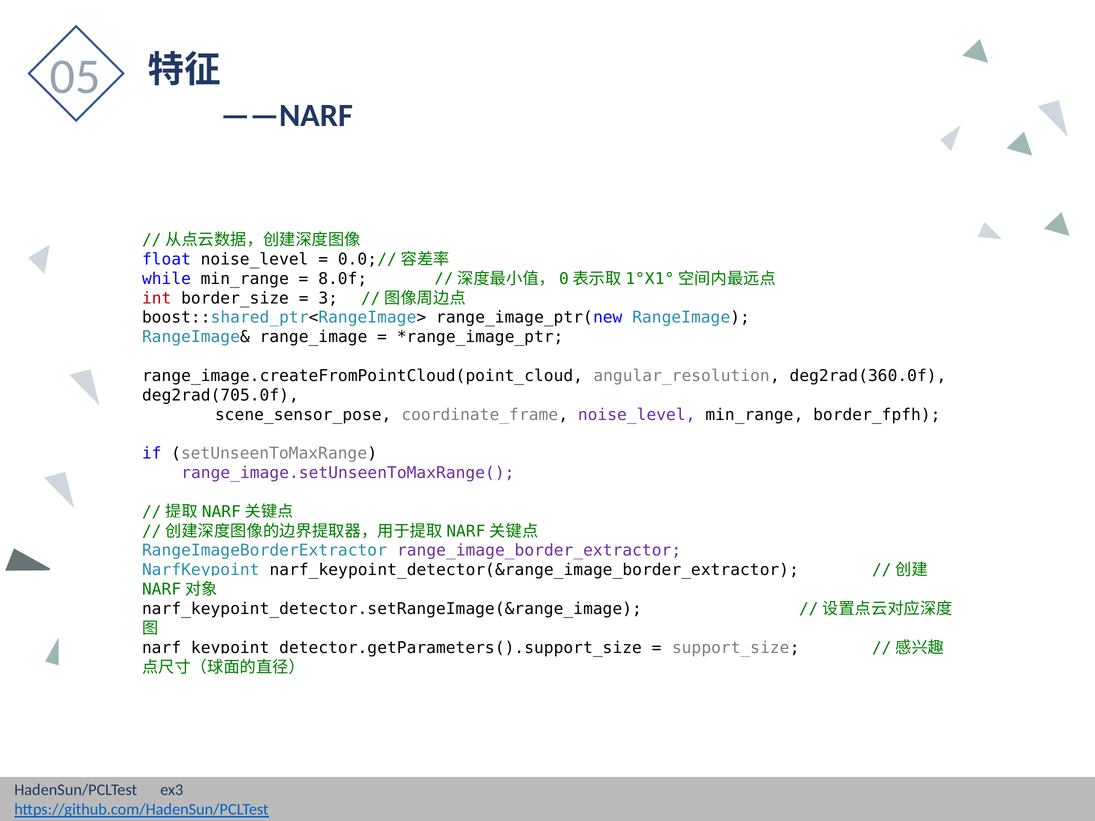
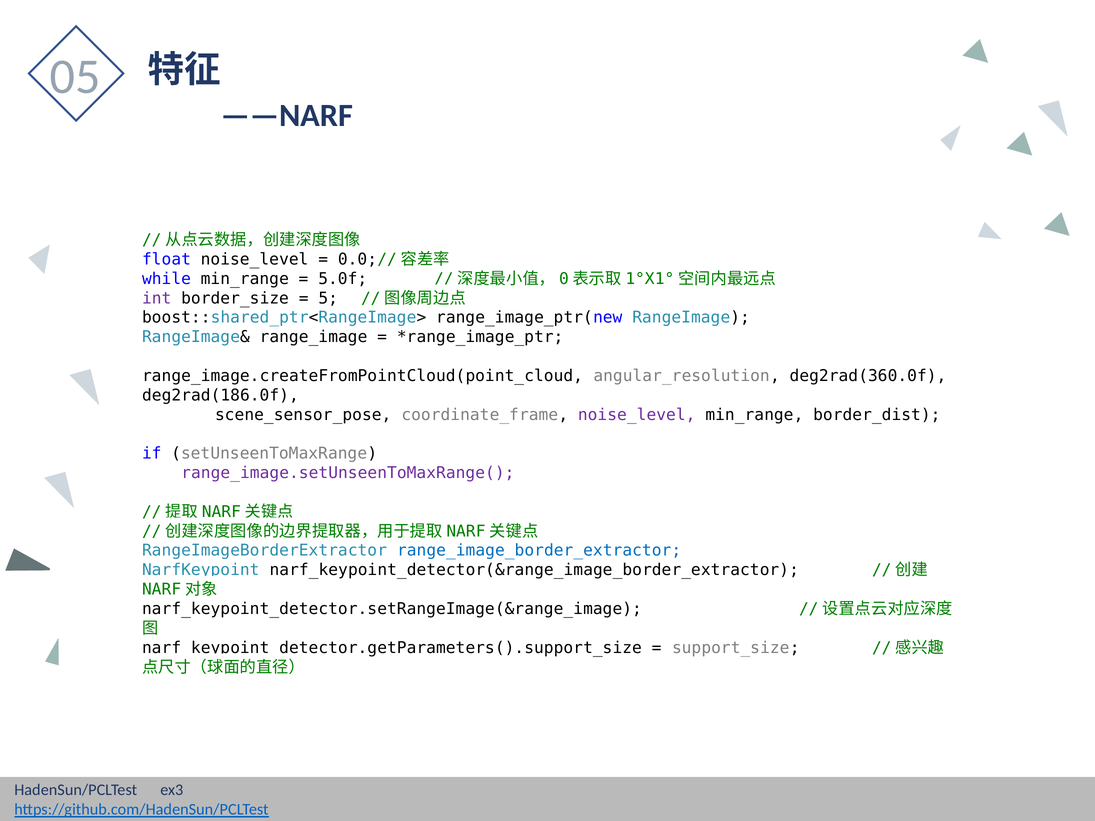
8.0f: 8.0f -> 5.0f (343, 279)
int colour: red -> purple (157, 298)
3: 3 -> 5 (328, 298)
deg2rad(705.0f: deg2rad(705.0f -> deg2rad(186.0f (220, 395)
border_fpfh: border_fpfh -> border_dist (877, 415)
range_image_border_extractor colour: purple -> blue (539, 551)
